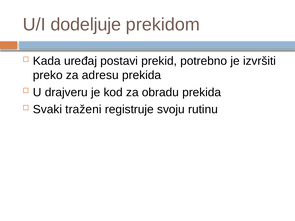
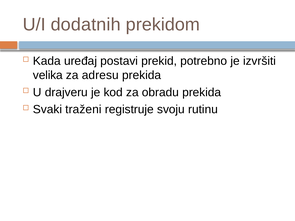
dodeljuje: dodeljuje -> dodatnih (86, 25)
preko: preko -> velika (48, 75)
